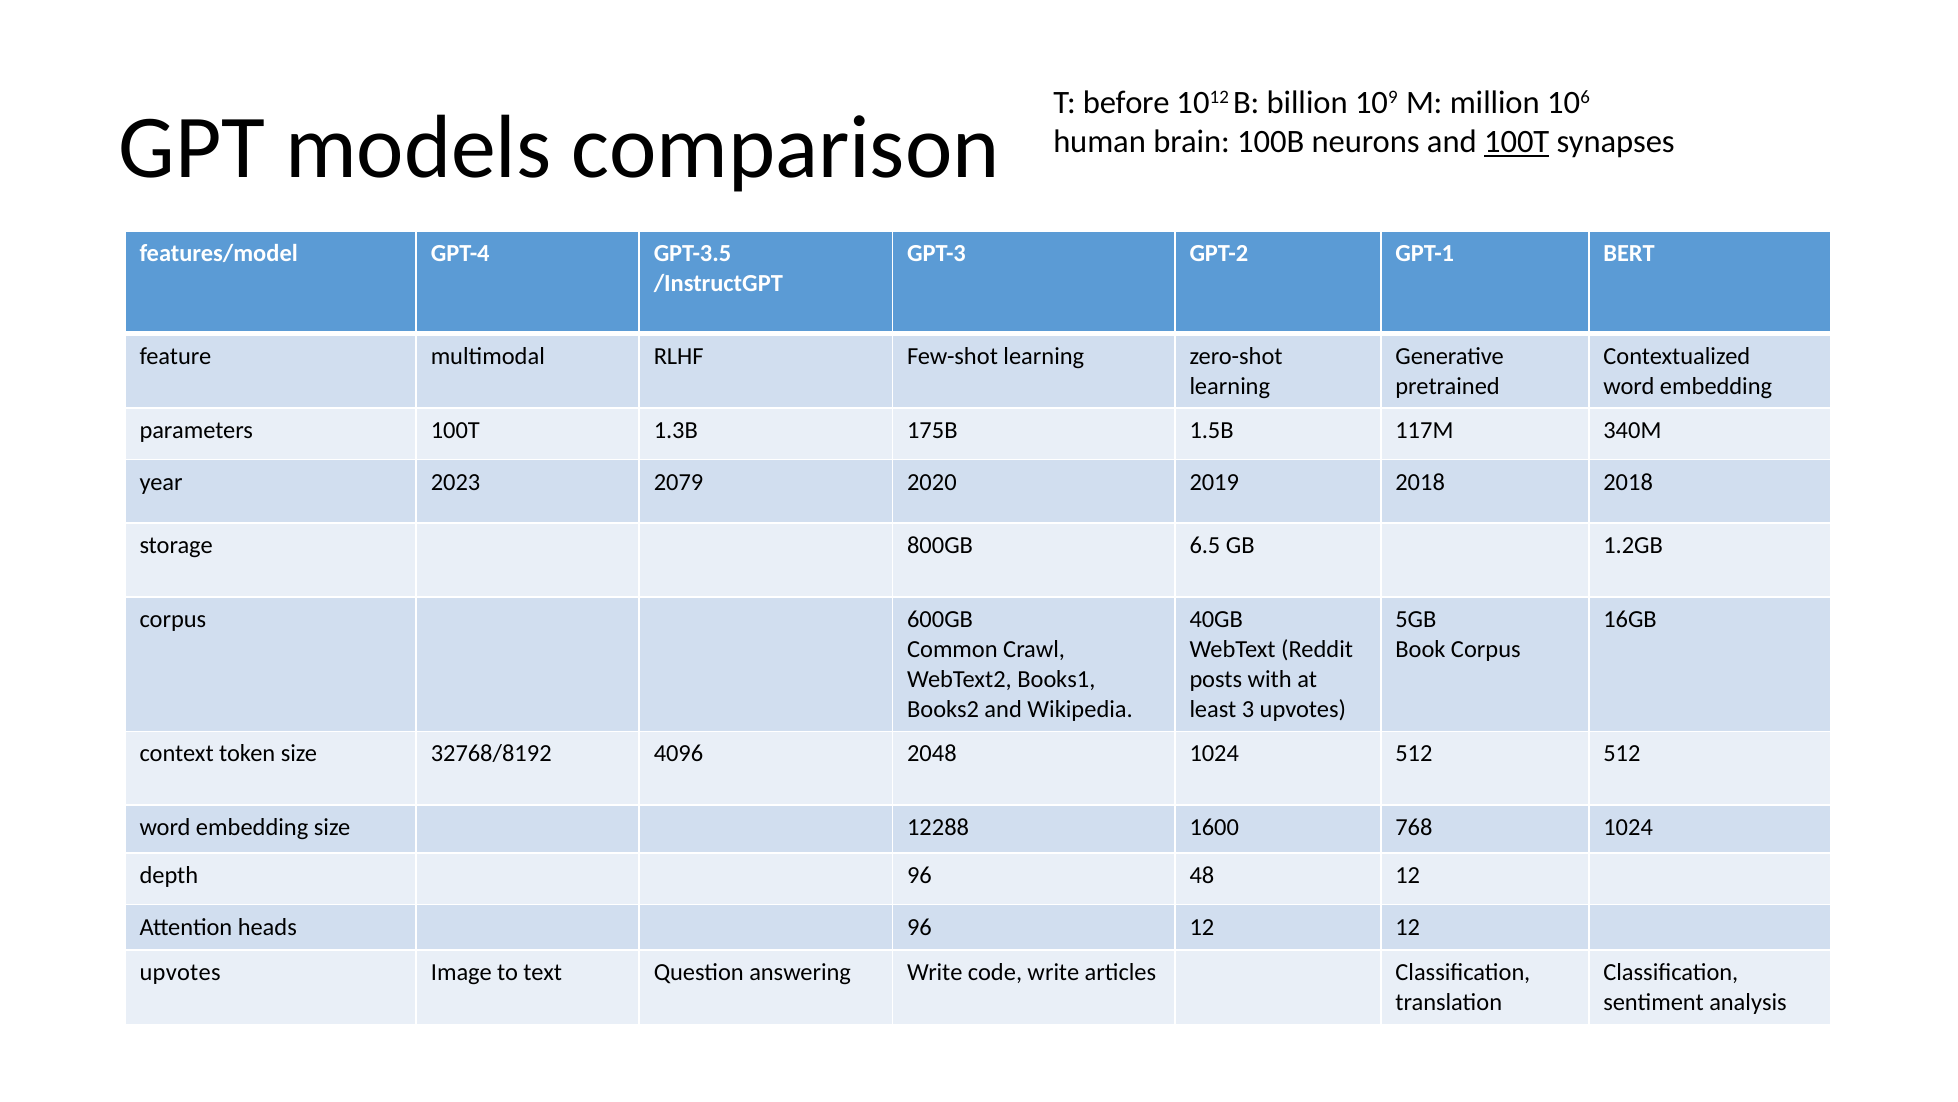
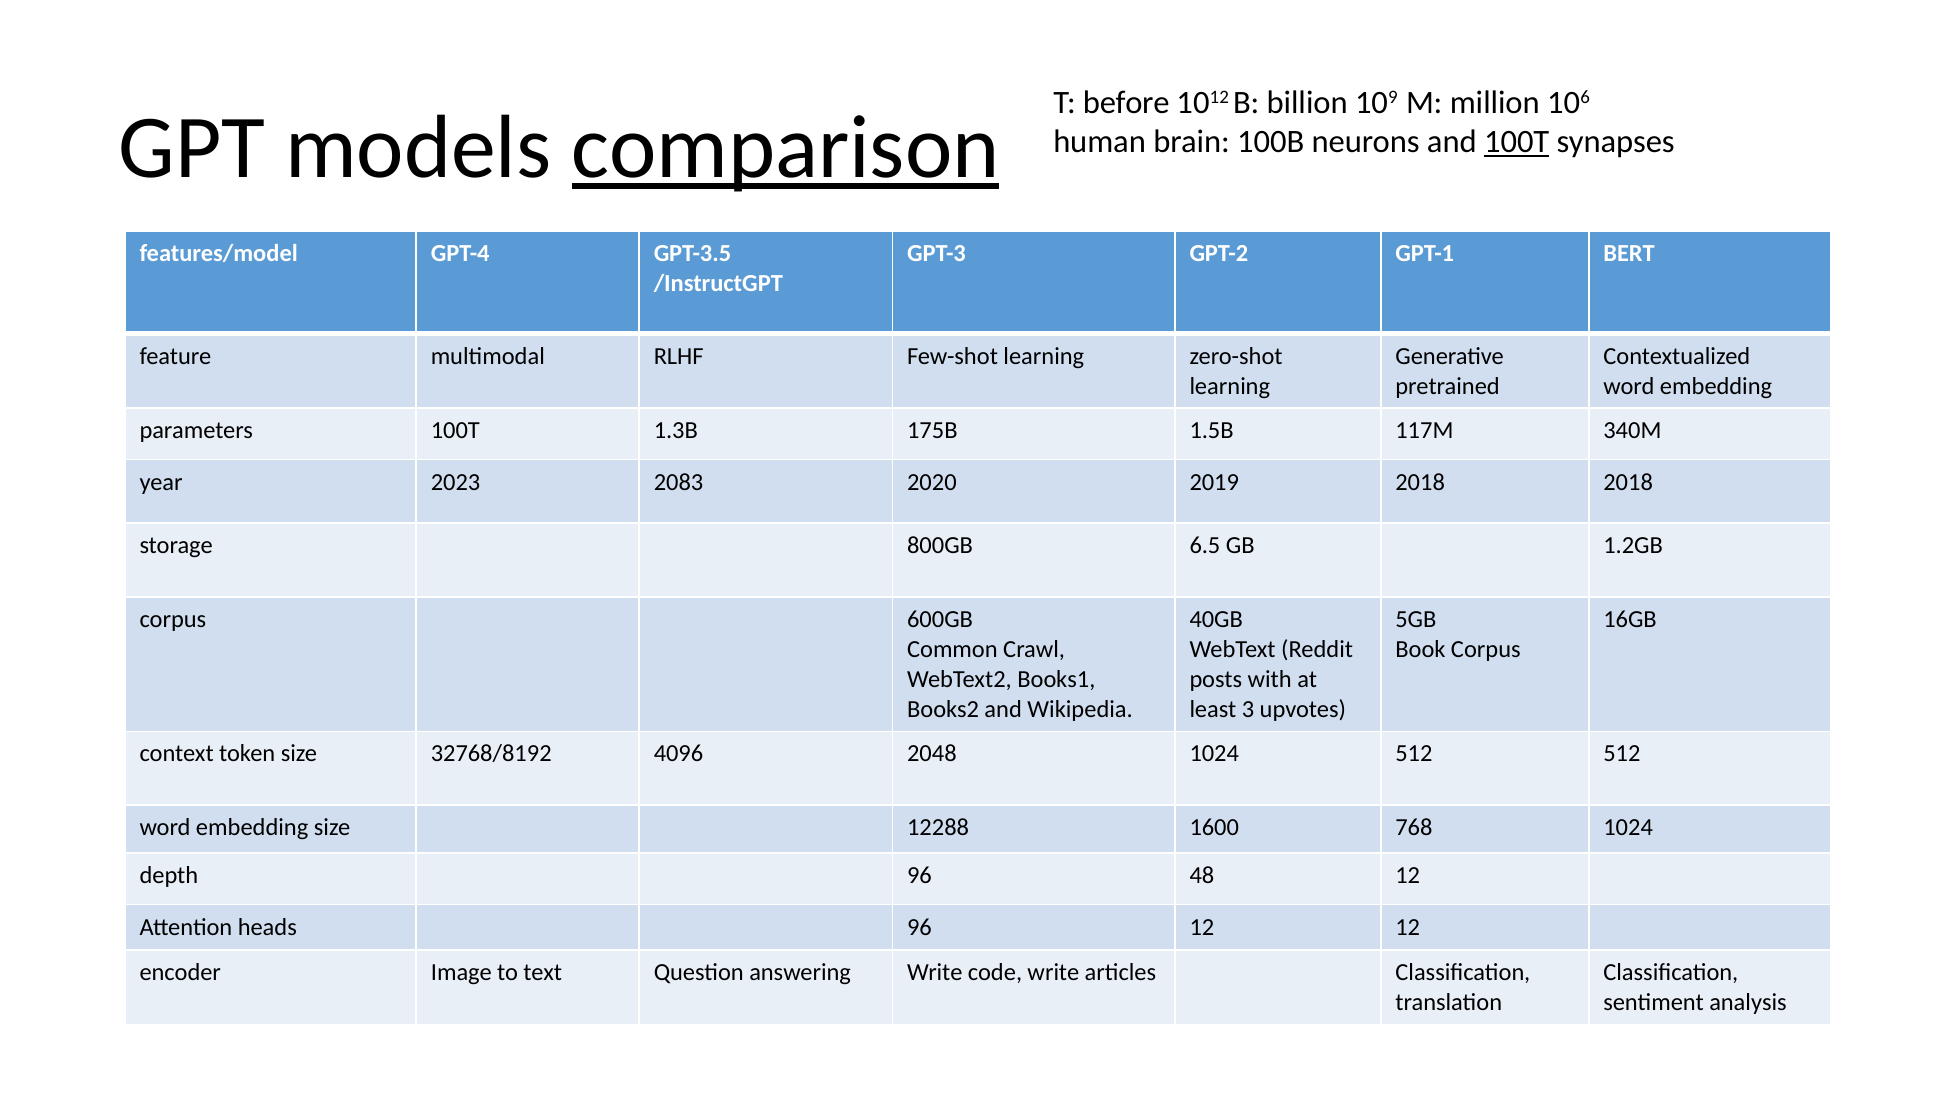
comparison underline: none -> present (786, 147)
2079: 2079 -> 2083 (679, 482)
upvotes: upvotes -> encoder (180, 972)
